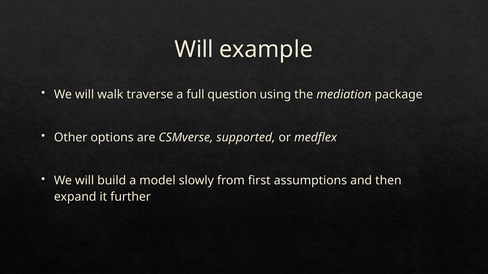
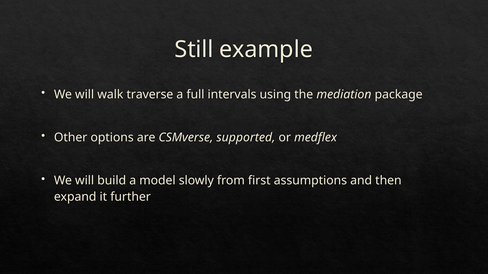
Will: Will -> Still (194, 49)
question: question -> intervals (232, 95)
